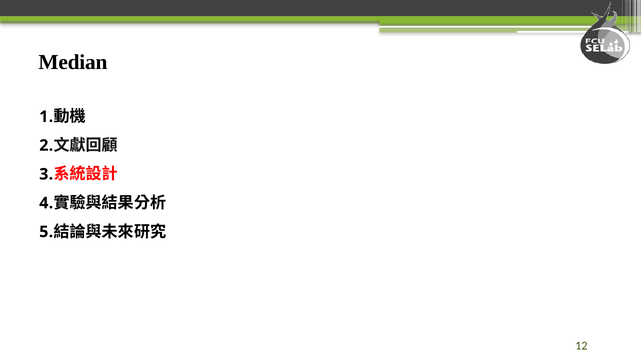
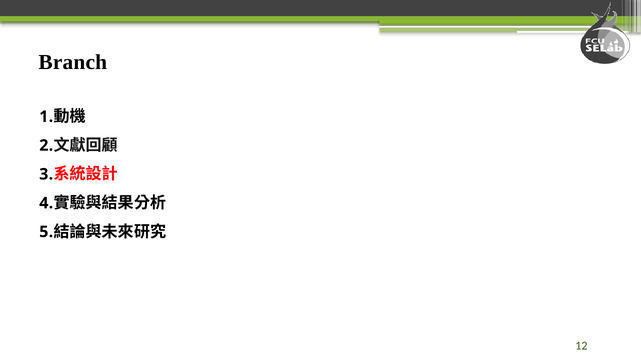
Median: Median -> Branch (73, 62)
